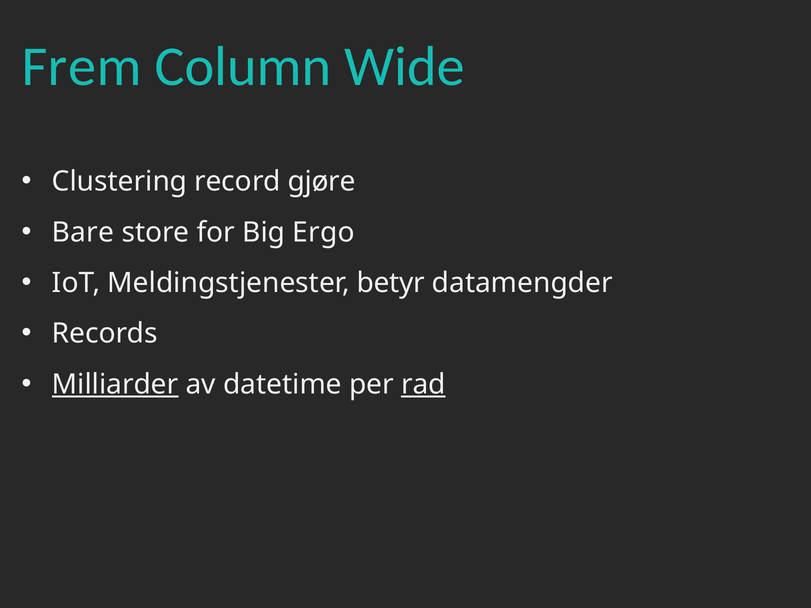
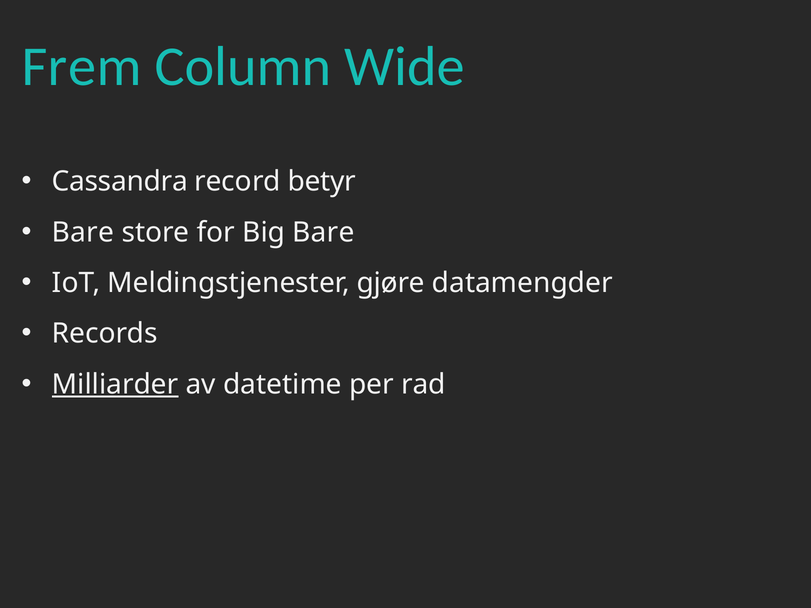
Clustering: Clustering -> Cassandra (120, 182)
gjøre: gjøre -> betyr (322, 182)
Big Ergo: Ergo -> Bare (324, 232)
betyr: betyr -> gjøre (391, 283)
rad underline: present -> none (423, 385)
